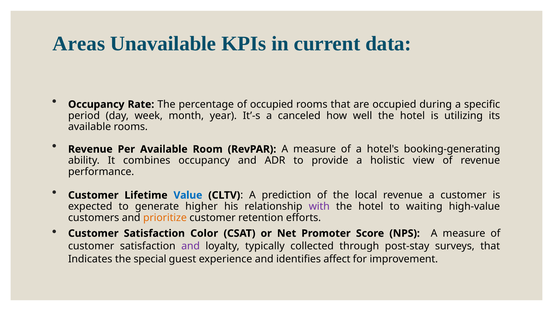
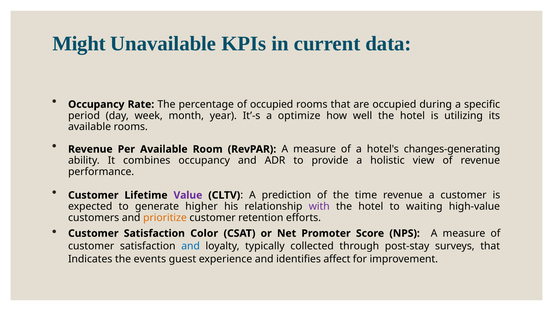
Areas: Areas -> Might (79, 44)
canceled: canceled -> optimize (299, 116)
booking-generating: booking-generating -> changes-generating (452, 149)
Value colour: blue -> purple (188, 195)
local: local -> time (366, 195)
and colour: purple -> blue (191, 246)
special: special -> events (150, 259)
